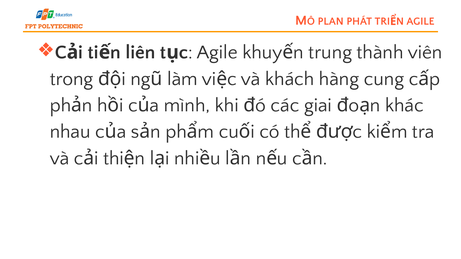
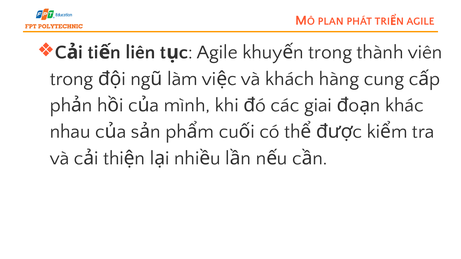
trung: trung -> trong (330, 52)
